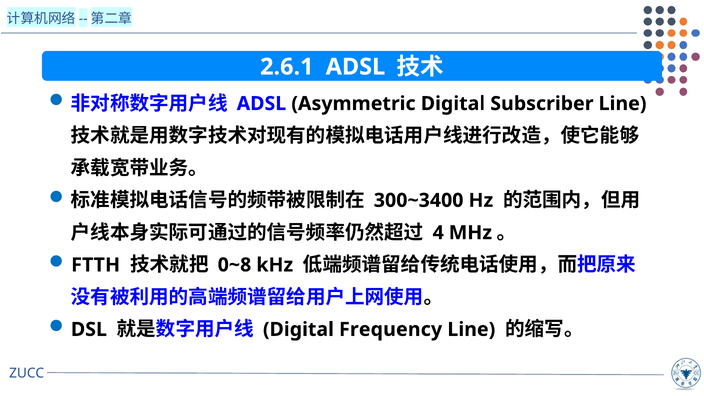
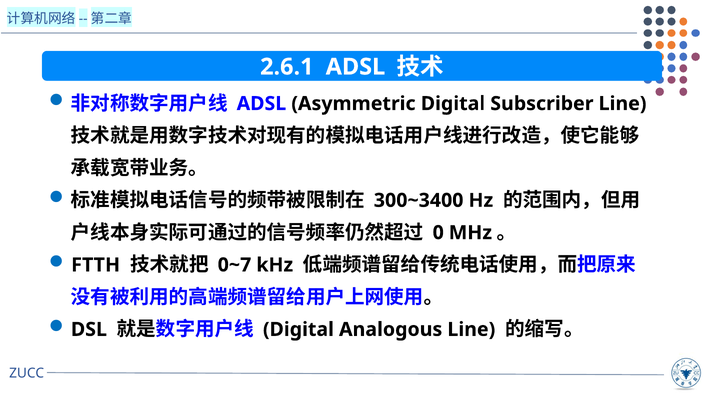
4: 4 -> 0 (438, 233)
0~8: 0~8 -> 0~7 (234, 265)
Frequency: Frequency -> Analogous (391, 329)
